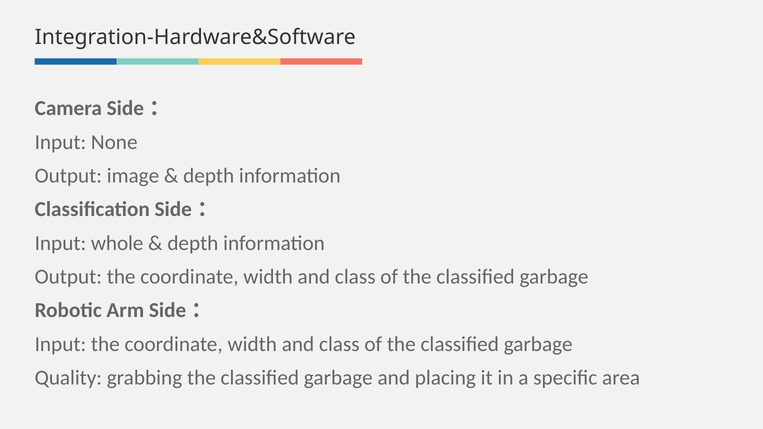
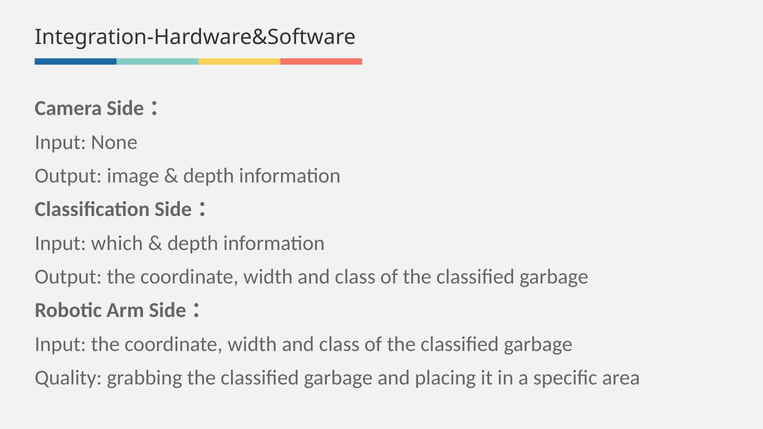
whole: whole -> which (117, 243)
